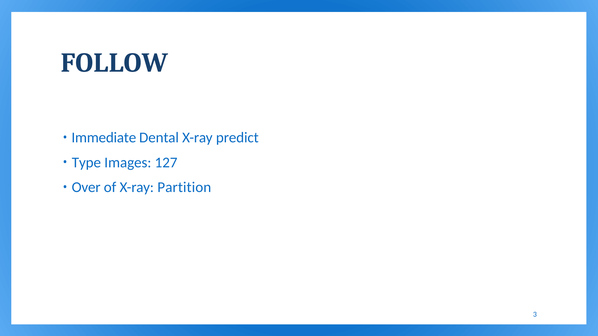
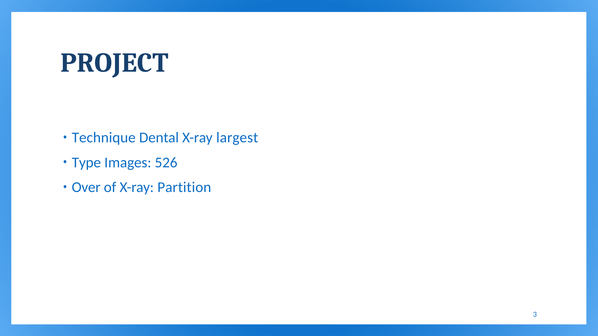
FOLLOW: FOLLOW -> PROJECT (114, 63)
Immediate: Immediate -> Technique (104, 138)
predict: predict -> largest (237, 138)
127: 127 -> 526 (166, 163)
